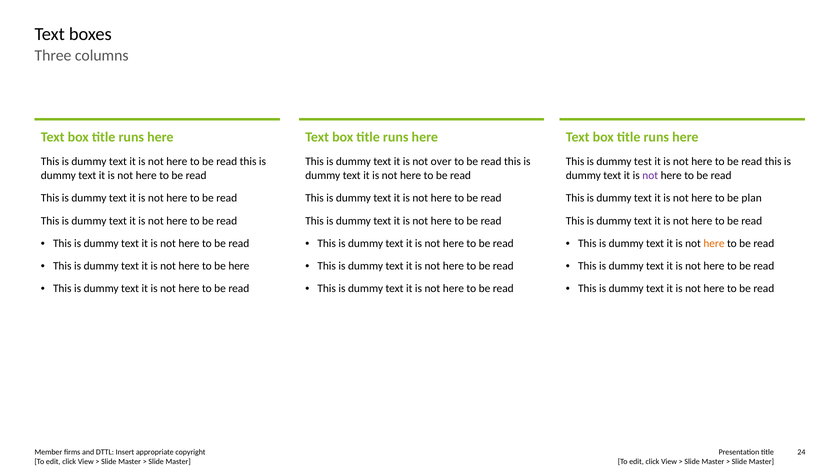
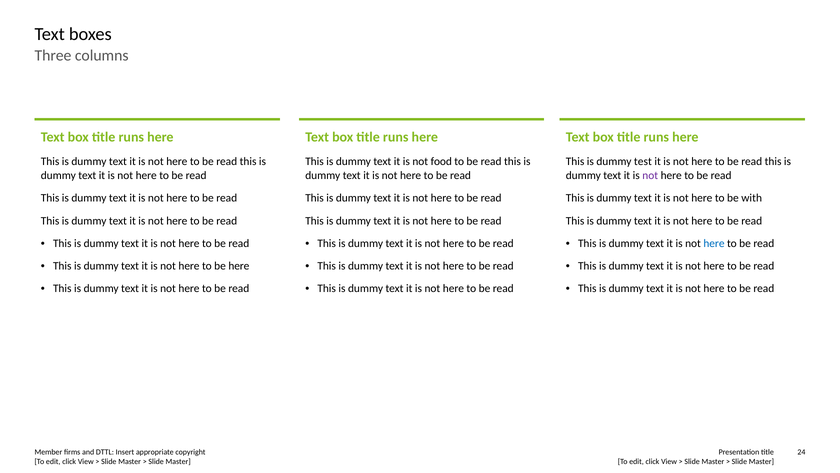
over: over -> food (441, 161)
plan: plan -> with (752, 198)
here colour: orange -> blue (714, 243)
